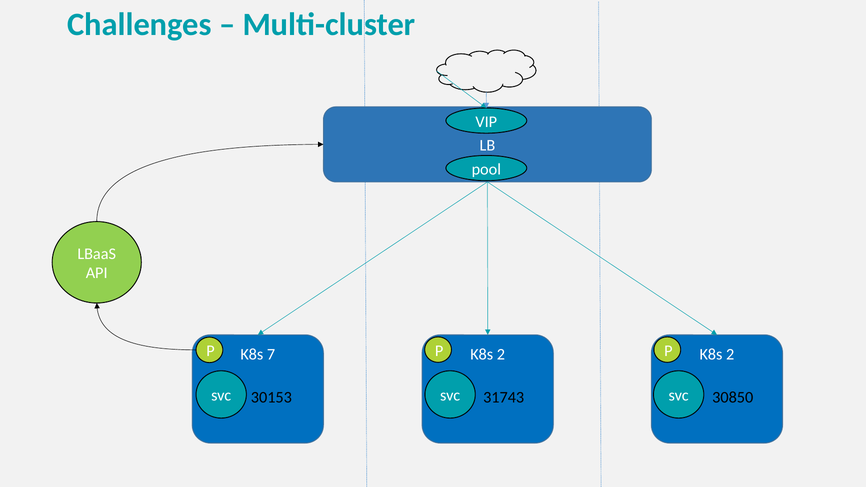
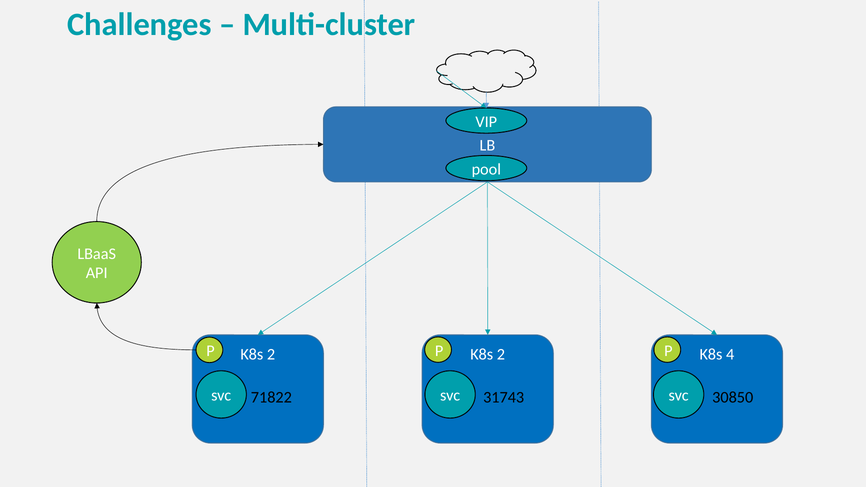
7: 7 -> 2 (271, 354)
2 K8s 2: 2 -> 4 (730, 354)
30153: 30153 -> 71822 (271, 398)
